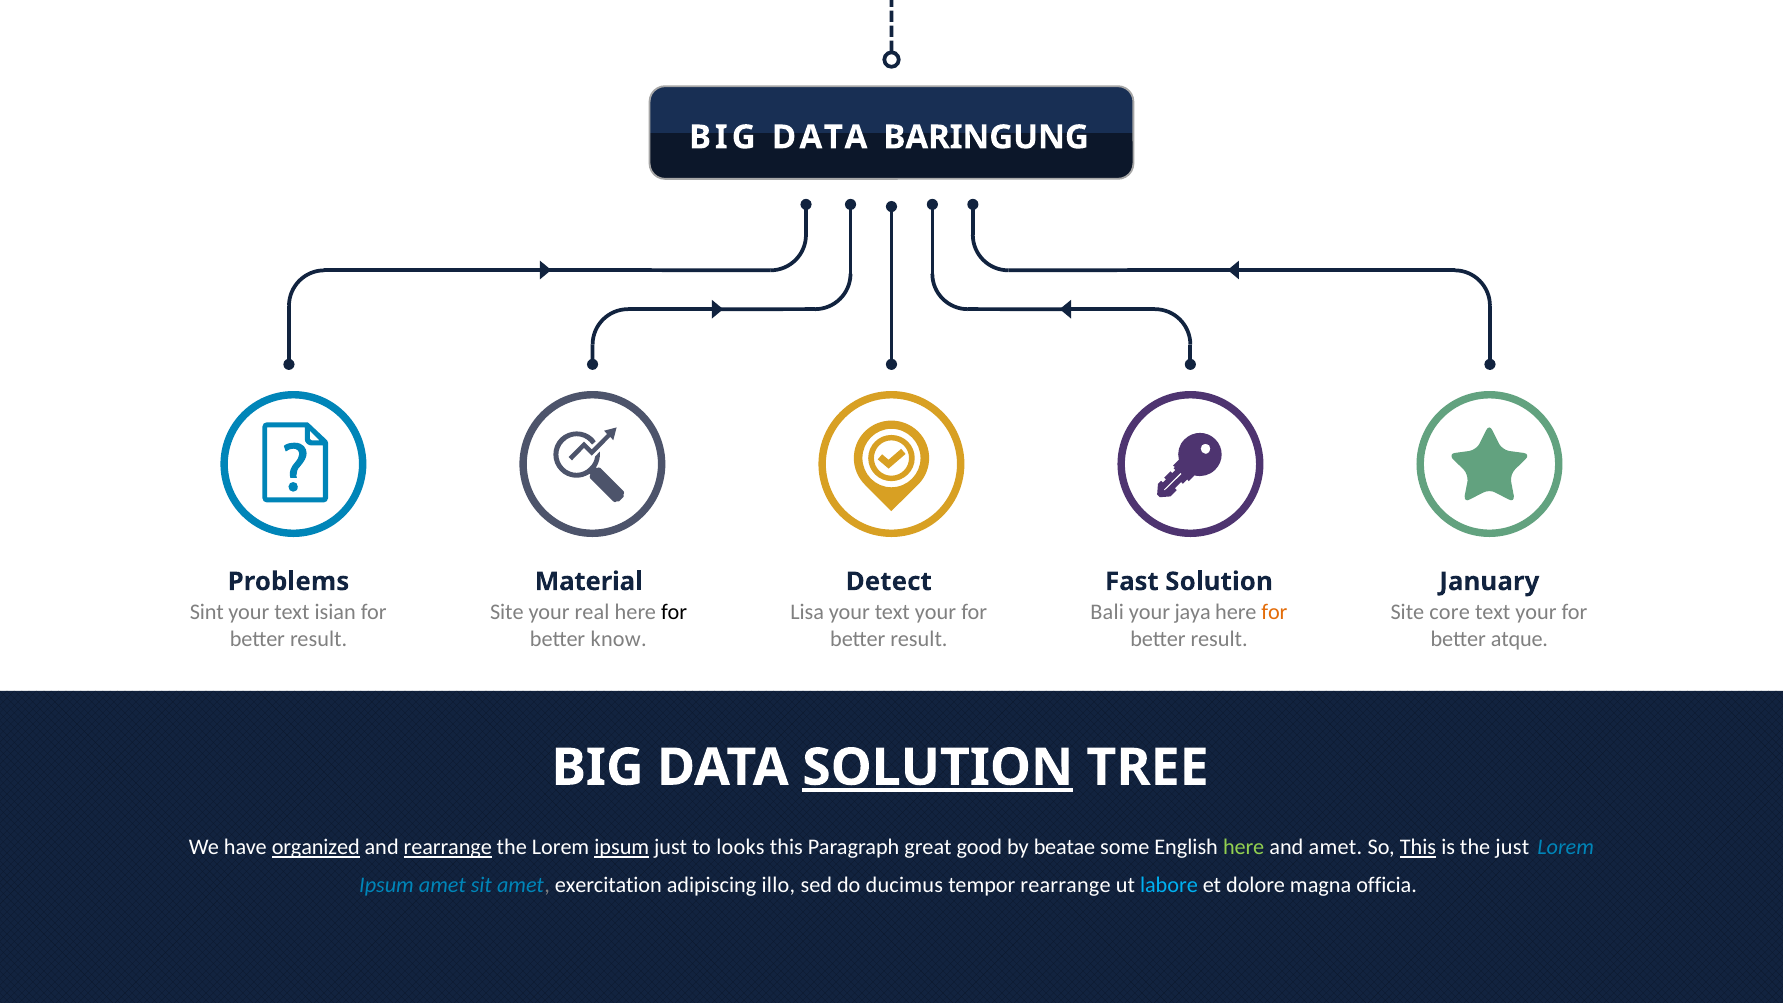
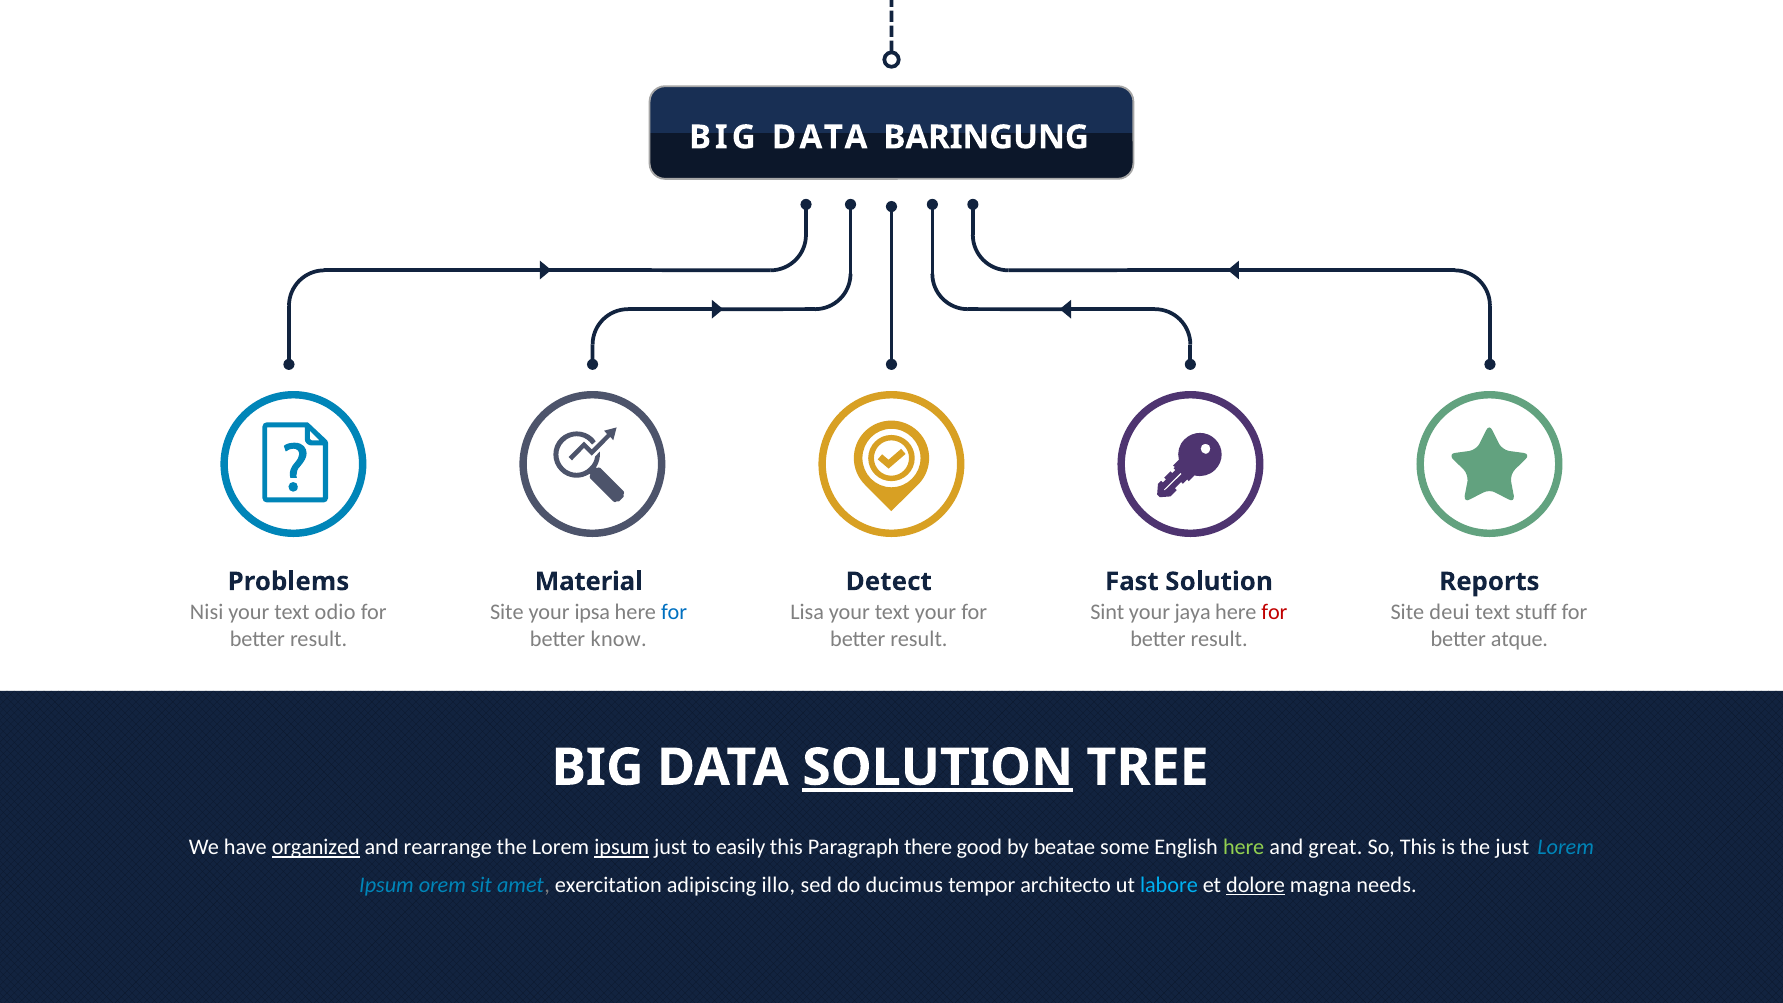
January: January -> Reports (1489, 582)
Sint: Sint -> Nisi (207, 612)
isian: isian -> odio (335, 612)
real: real -> ipsa (592, 612)
for colour: black -> blue (674, 612)
Bali: Bali -> Sint (1107, 612)
for colour: orange -> red (1274, 612)
core: core -> deui (1450, 612)
your: your -> stuff (1536, 612)
rearrange underline: present -> none (448, 847)
looks: looks -> easily (741, 847)
great: great -> there (928, 847)
and amet: amet -> great (1335, 847)
This underline: present -> none (1418, 847)
Ipsum amet: amet -> orem (442, 885)
tempor rearrange: rearrange -> architecto (1066, 885)
dolore underline: none -> present (1256, 885)
officia: officia -> needs (1387, 885)
